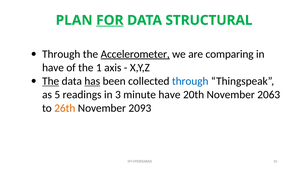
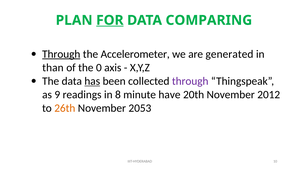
STRUCTURAL: STRUCTURAL -> COMPARING (209, 20)
Through underline: none -> present (61, 54)
Accelerometer underline: present -> none (135, 54)
comparing: comparing -> generated (229, 54)
have: have -> than (53, 68)
1: 1 -> 0 (99, 68)
The underline: present -> none (51, 81)
through colour: blue -> purple (190, 81)
5: 5 -> 9 (57, 95)
3: 3 -> 8 (118, 95)
2063: 2063 -> 2012 (269, 95)
2093: 2093 -> 2053 (140, 108)
